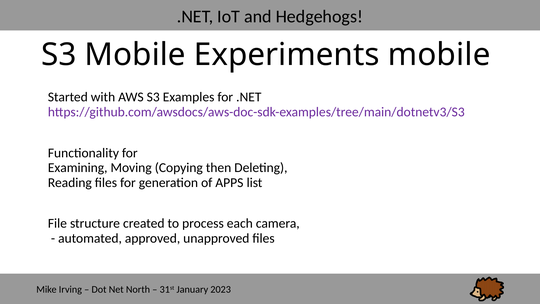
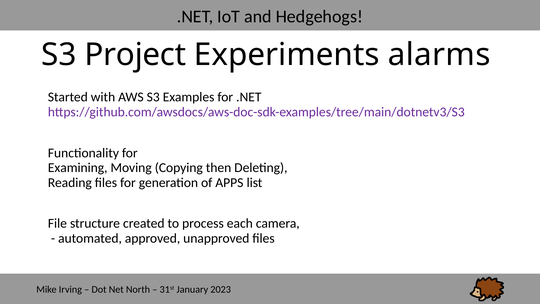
S3 Mobile: Mobile -> Project (135, 55)
Experiments mobile: mobile -> alarms (439, 55)
